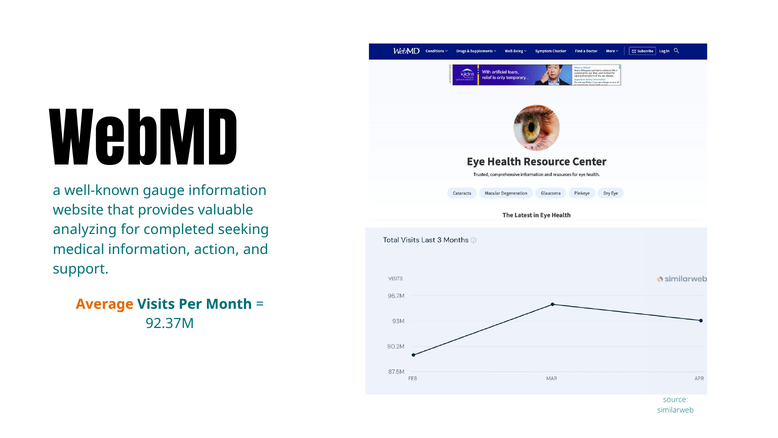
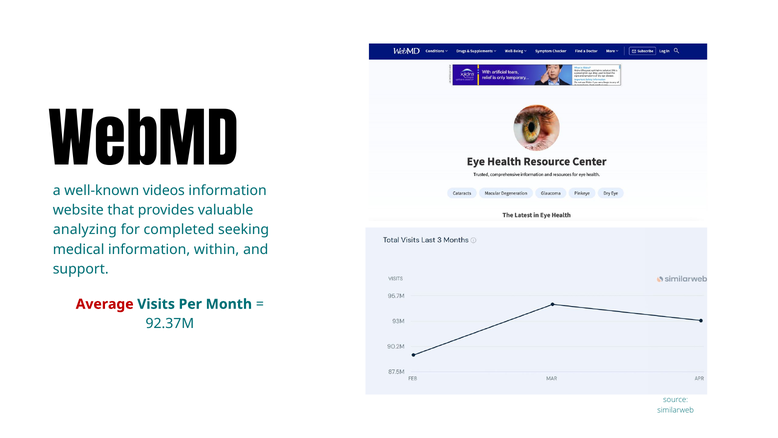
gauge: gauge -> videos (164, 190)
action: action -> within (217, 249)
Average colour: orange -> red (105, 304)
